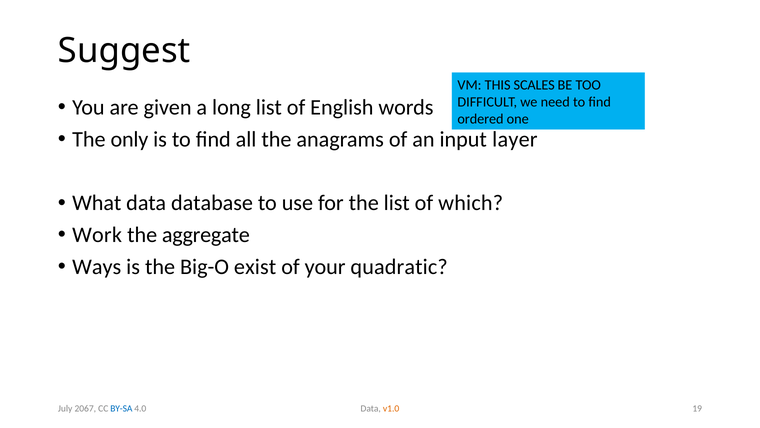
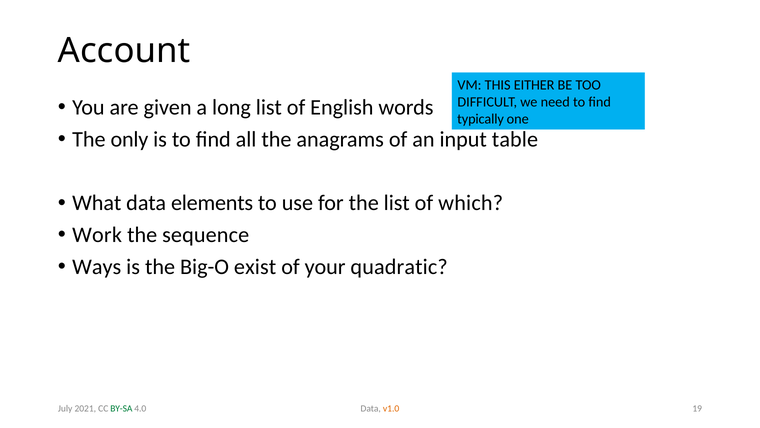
Suggest: Suggest -> Account (124, 51)
SCALES: SCALES -> EITHER (534, 85)
ordered: ordered -> typically (481, 119)
layer: layer -> table (515, 139)
database: database -> elements (212, 203)
aggregate: aggregate -> sequence (206, 235)
2067: 2067 -> 2021 (85, 408)
BY-SA colour: blue -> green (121, 408)
